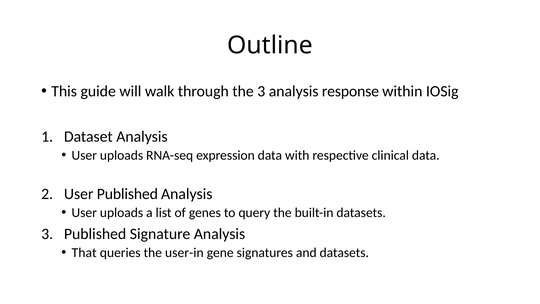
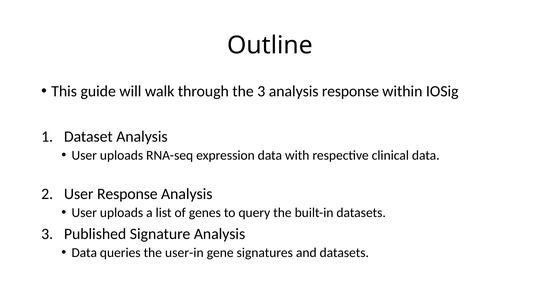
User Published: Published -> Response (127, 194)
That: That -> Data (84, 252)
